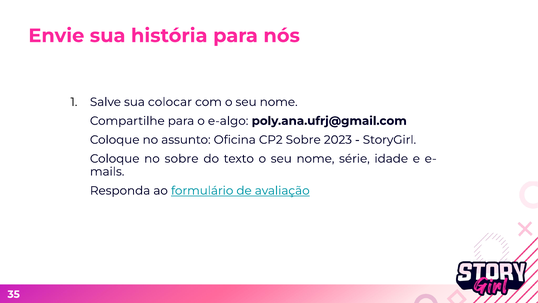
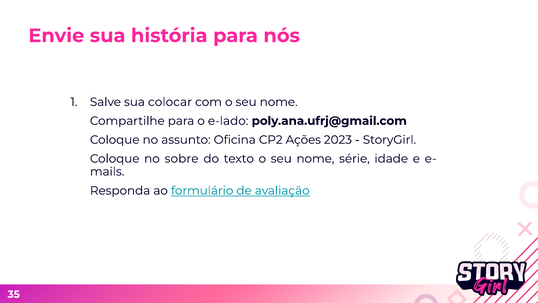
e-algo: e-algo -> e-lado (228, 121)
CP2 Sobre: Sobre -> Ações (303, 140)
